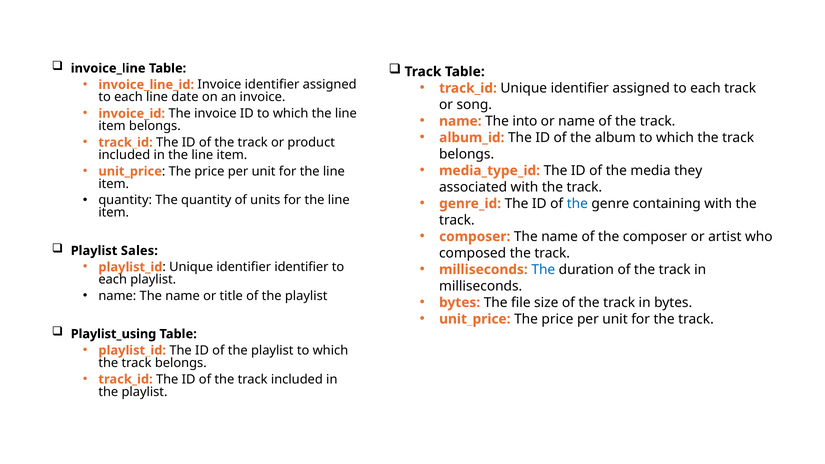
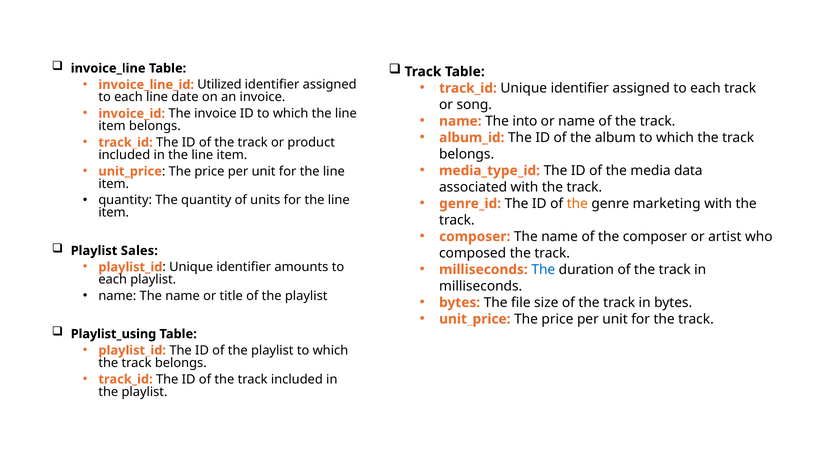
invoice_line_id Invoice: Invoice -> Utilized (219, 85)
they: they -> data (688, 171)
the colour: blue -> orange (577, 204)
containing: containing -> marketing (667, 204)
identifier identifier: identifier -> amounts (301, 267)
